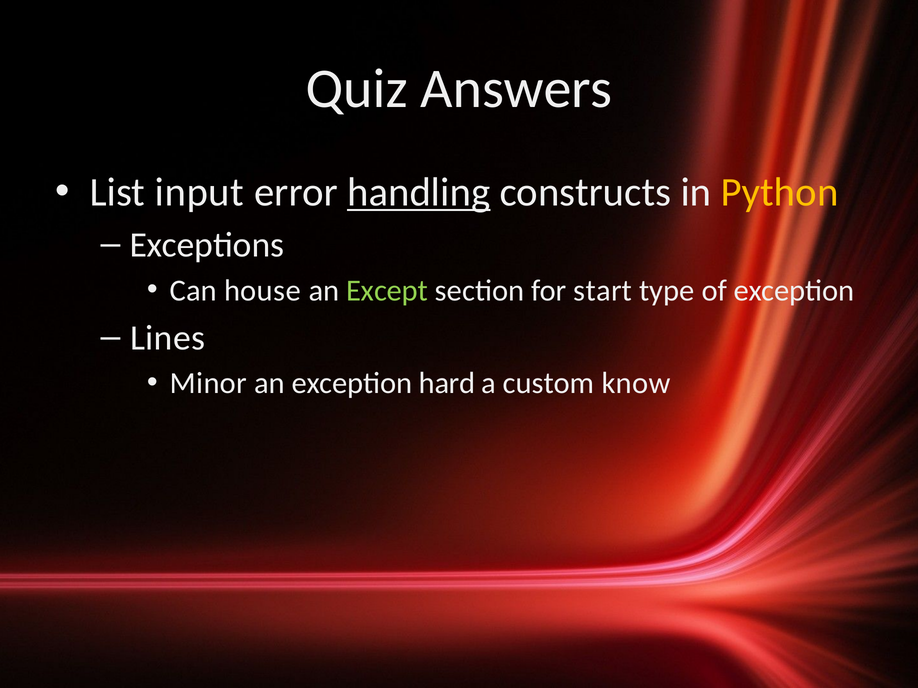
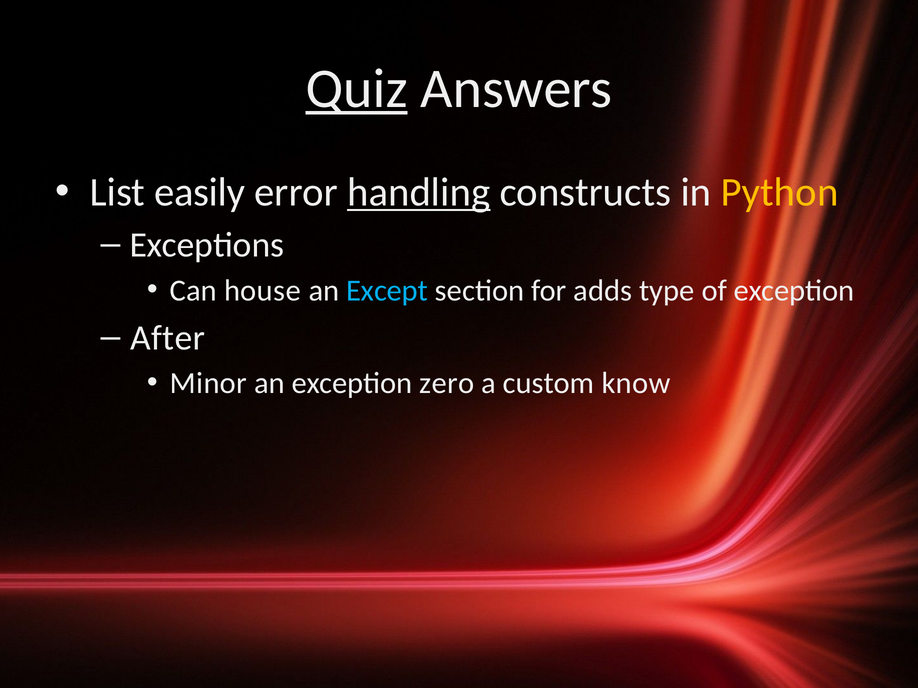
Quiz underline: none -> present (357, 89)
input: input -> easily (200, 193)
Except colour: light green -> light blue (387, 291)
start: start -> adds (603, 291)
Lines: Lines -> After (168, 338)
hard: hard -> zero (447, 384)
